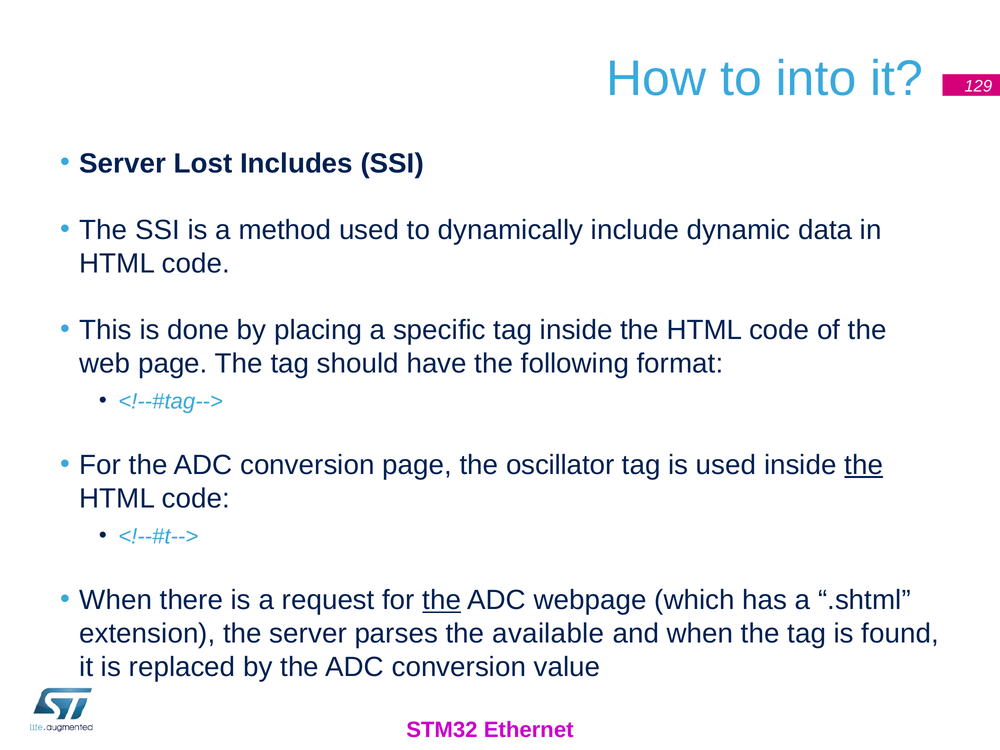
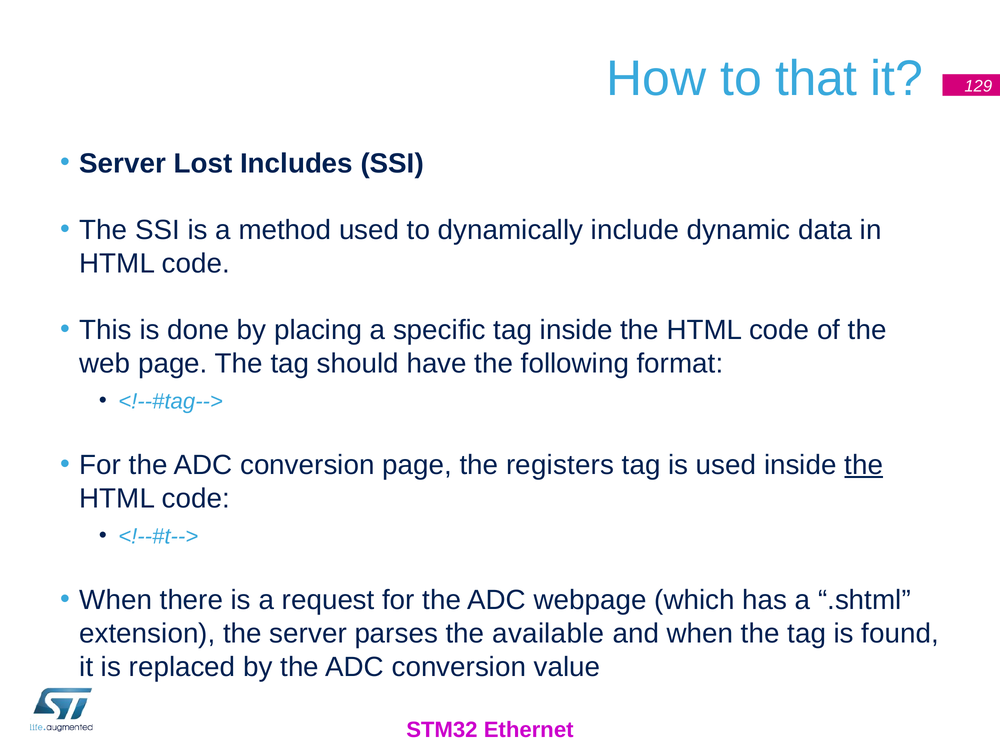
into: into -> that (816, 79)
oscillator: oscillator -> registers (560, 465)
the underline: present -> none (442, 600)
